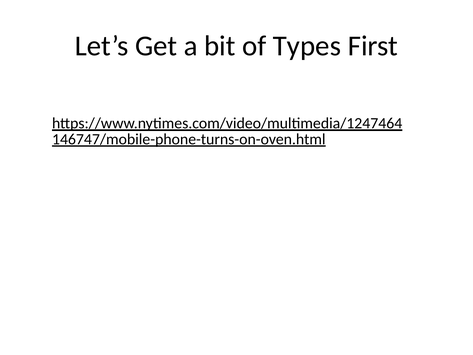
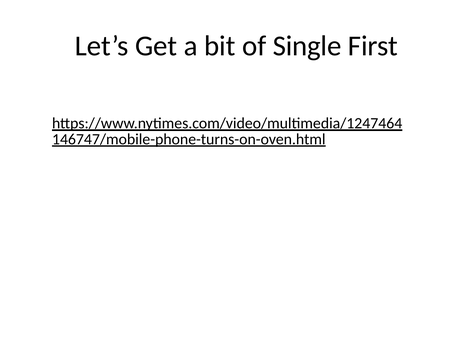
Types: Types -> Single (307, 46)
